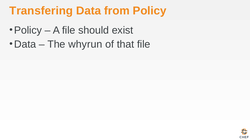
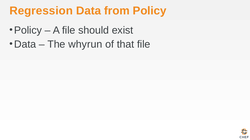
Transfering: Transfering -> Regression (41, 11)
